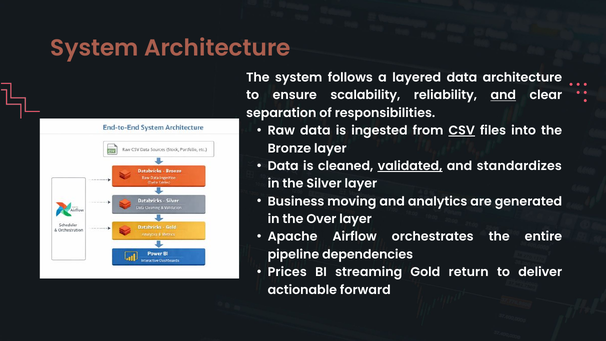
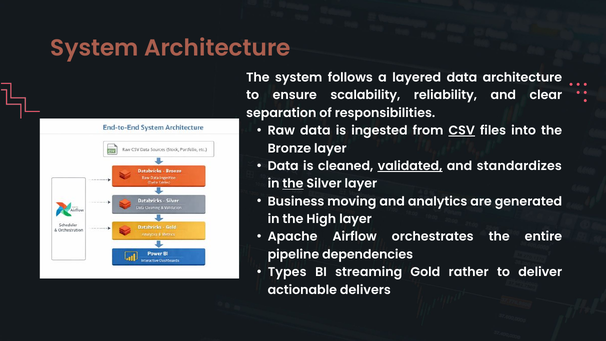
and underline: present -> none (503, 95)
the underline: none -> present (293, 184)
Over: Over -> High (321, 219)
Prices: Prices -> Types (287, 272)
return: return -> rather (469, 272)
forward: forward -> delivers (365, 290)
